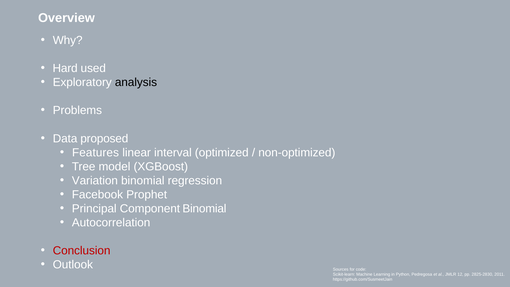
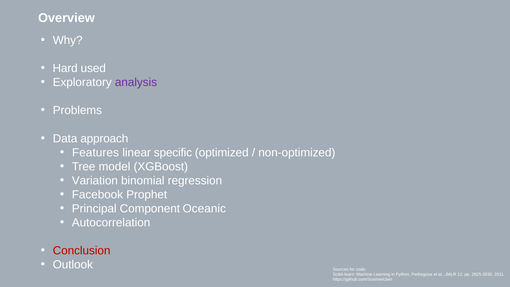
analysis colour: black -> purple (136, 82)
proposed: proposed -> approach (104, 138)
interval: interval -> specific (173, 152)
Component Binomial: Binomial -> Oceanic (204, 209)
